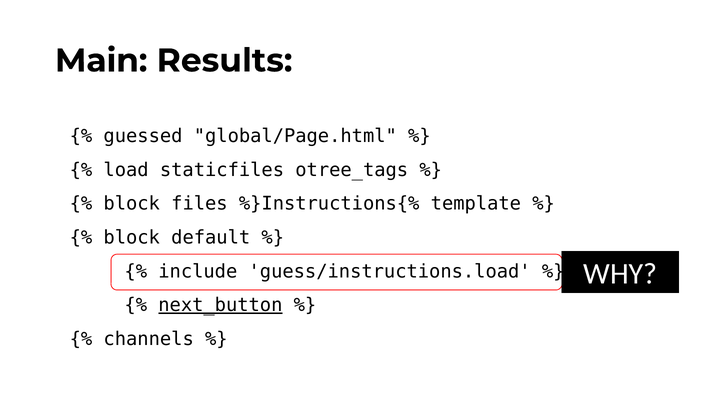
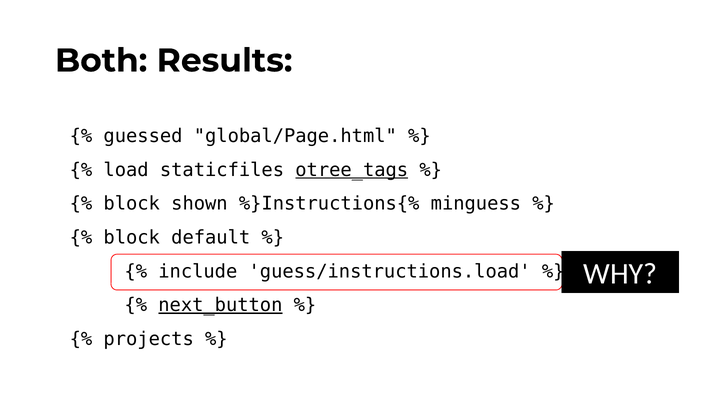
Main: Main -> Both (101, 61)
otree_tags underline: none -> present (352, 170)
files: files -> shown (199, 203)
template: template -> minguess (476, 203)
channels: channels -> projects (149, 339)
